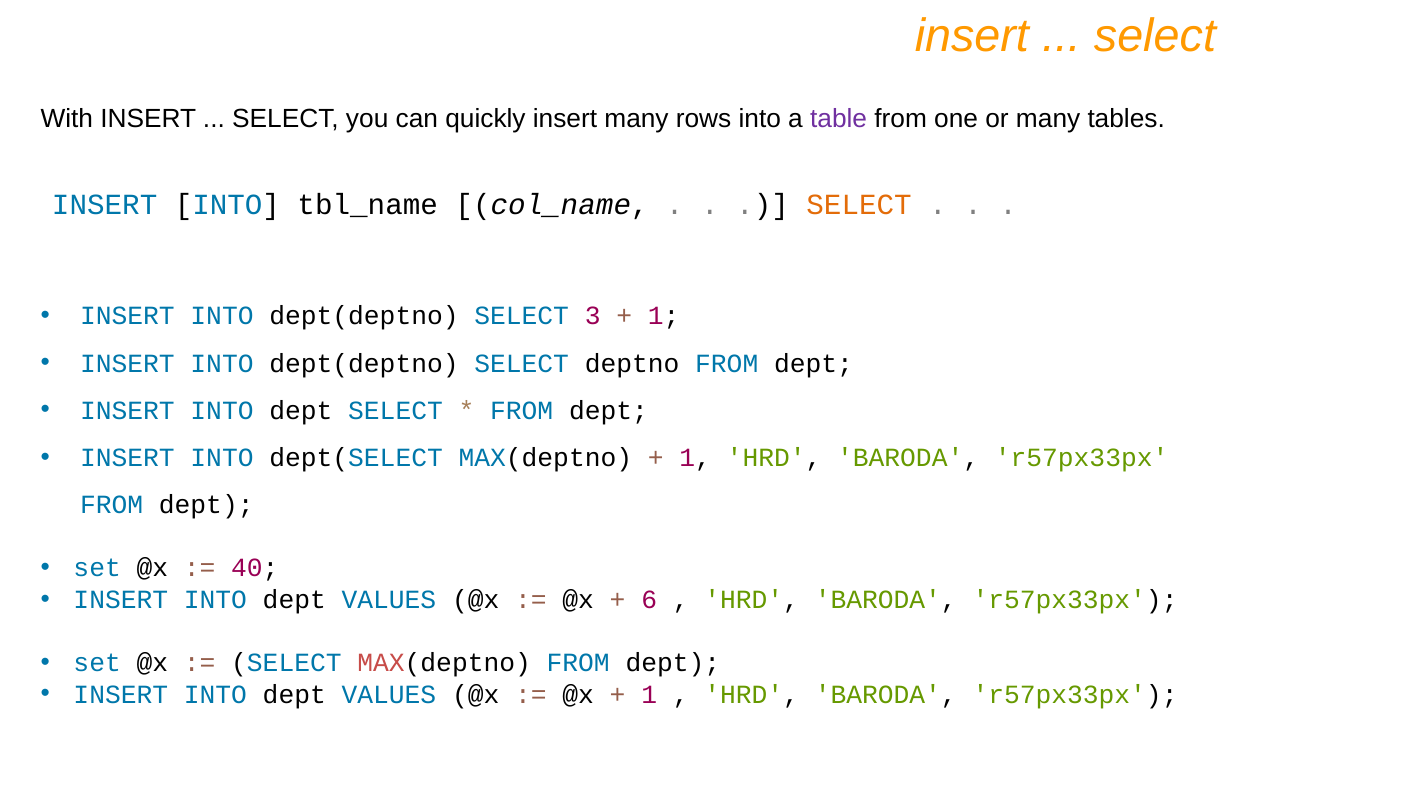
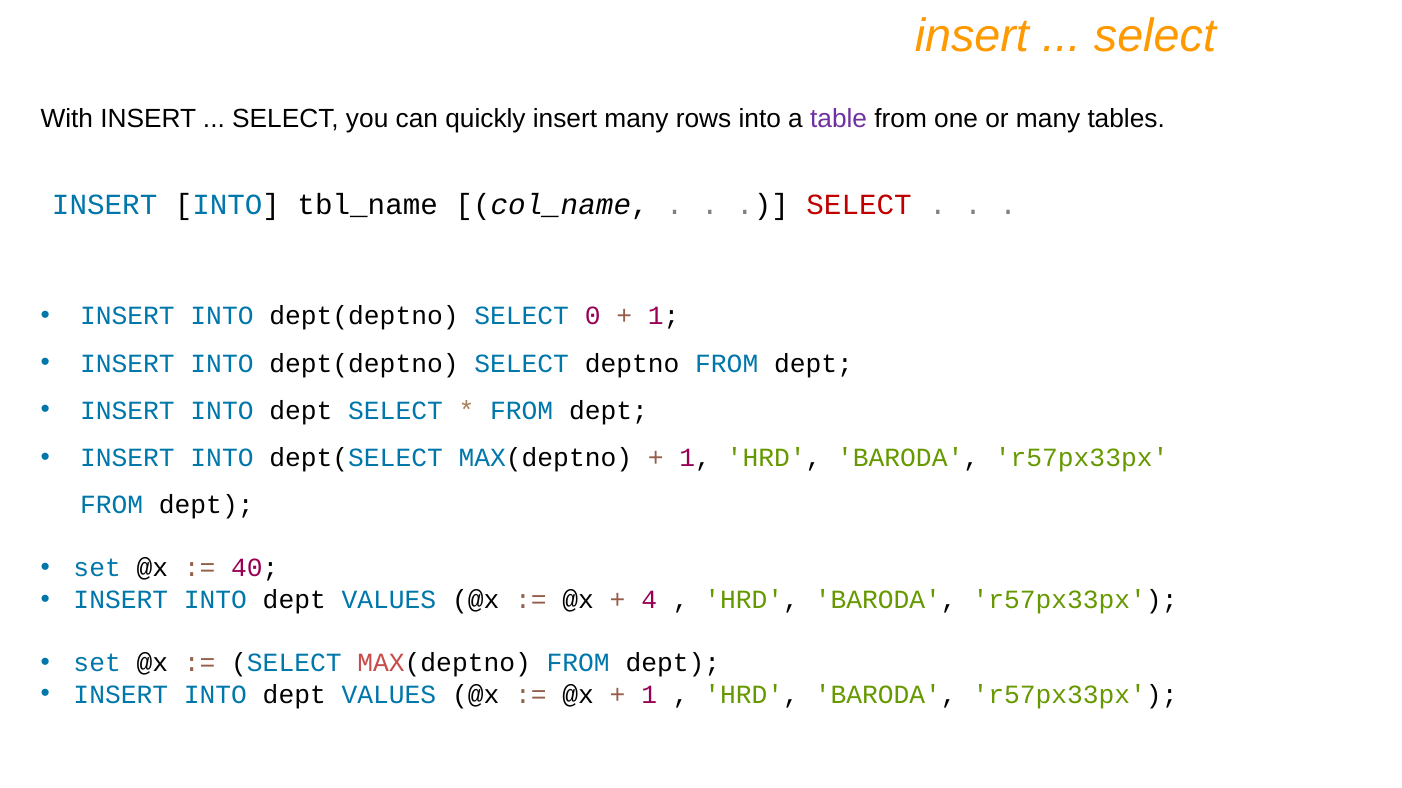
SELECT colour: orange -> red (859, 205)
3: 3 -> 0 (593, 316)
6: 6 -> 4 (649, 600)
